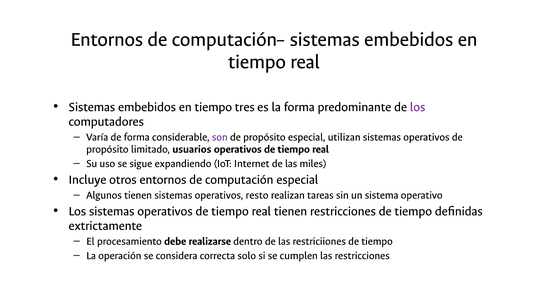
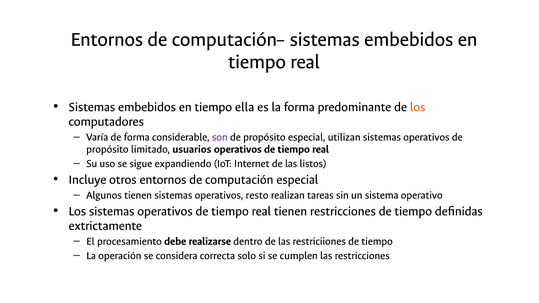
tres: tres -> ella (245, 107)
los colour: purple -> orange (418, 107)
miles: miles -> listos (313, 163)
